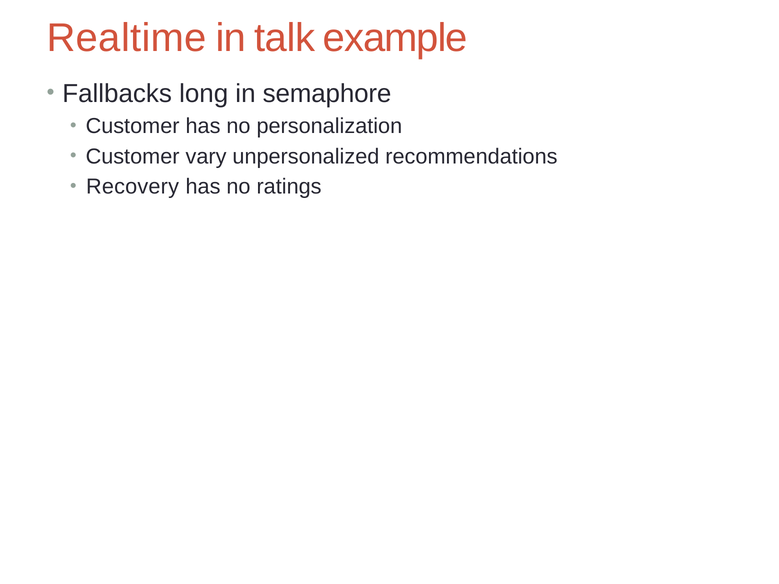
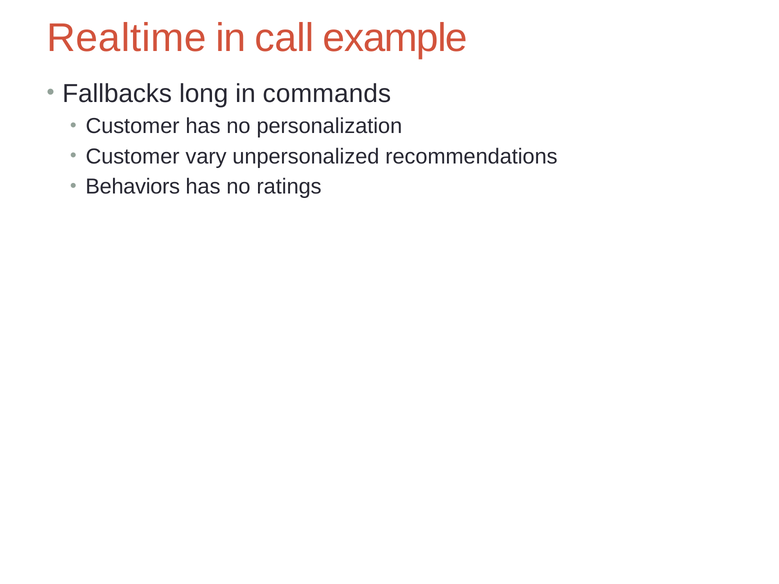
talk: talk -> call (285, 38)
semaphore: semaphore -> commands (327, 94)
Recovery: Recovery -> Behaviors (133, 187)
